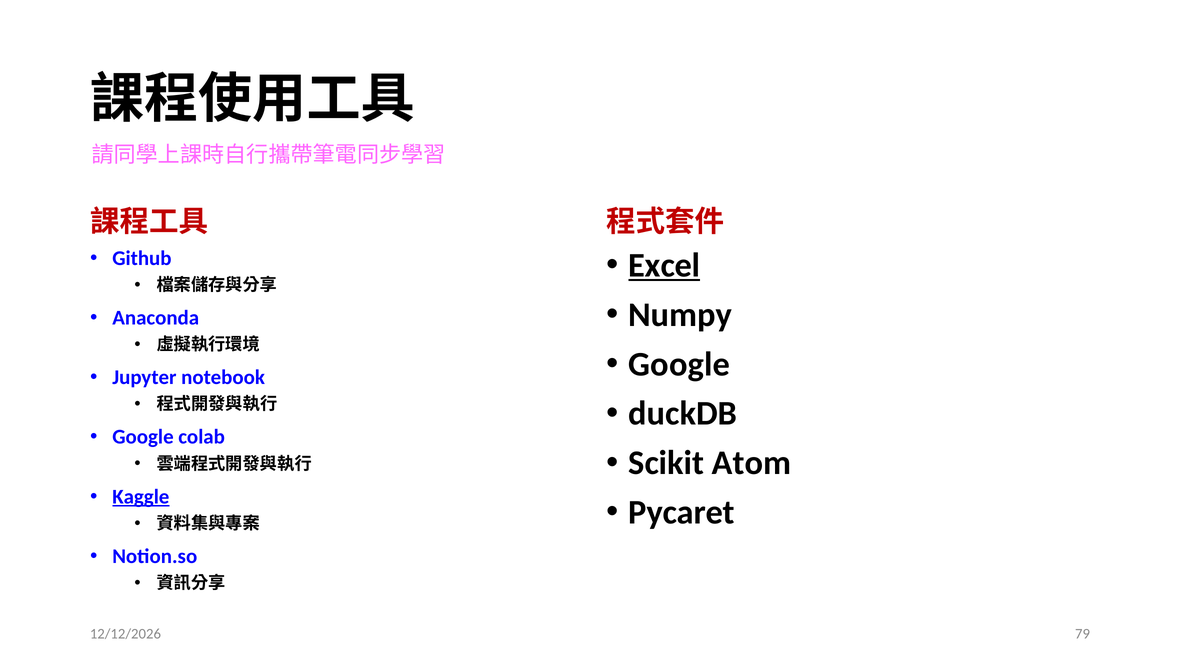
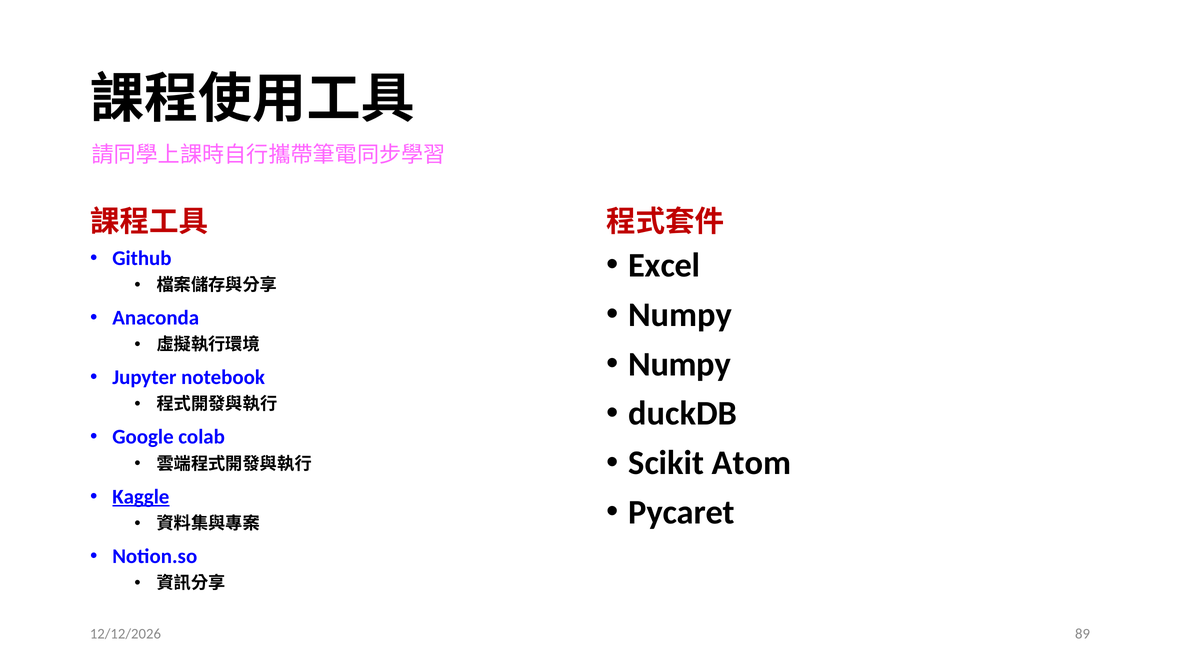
Excel underline: present -> none (664, 265)
Google: Google -> Numpy (680, 364)
79: 79 -> 89 (1083, 634)
